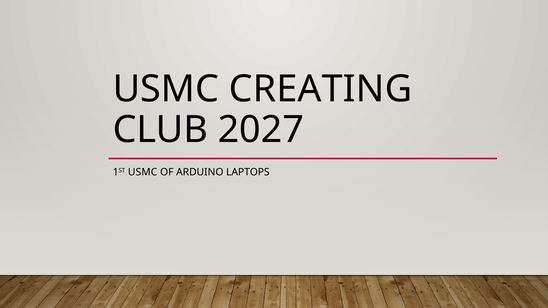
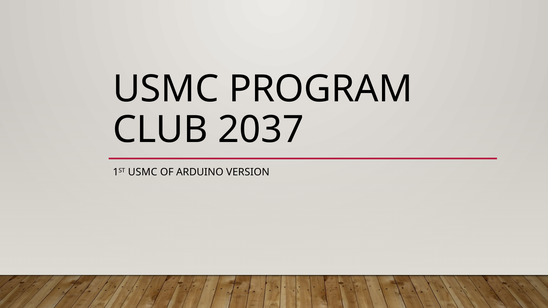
CREATING: CREATING -> PROGRAM (321, 89)
2027: 2027 -> 2037 (261, 130)
LAPTOPS: LAPTOPS -> VERSION (248, 172)
